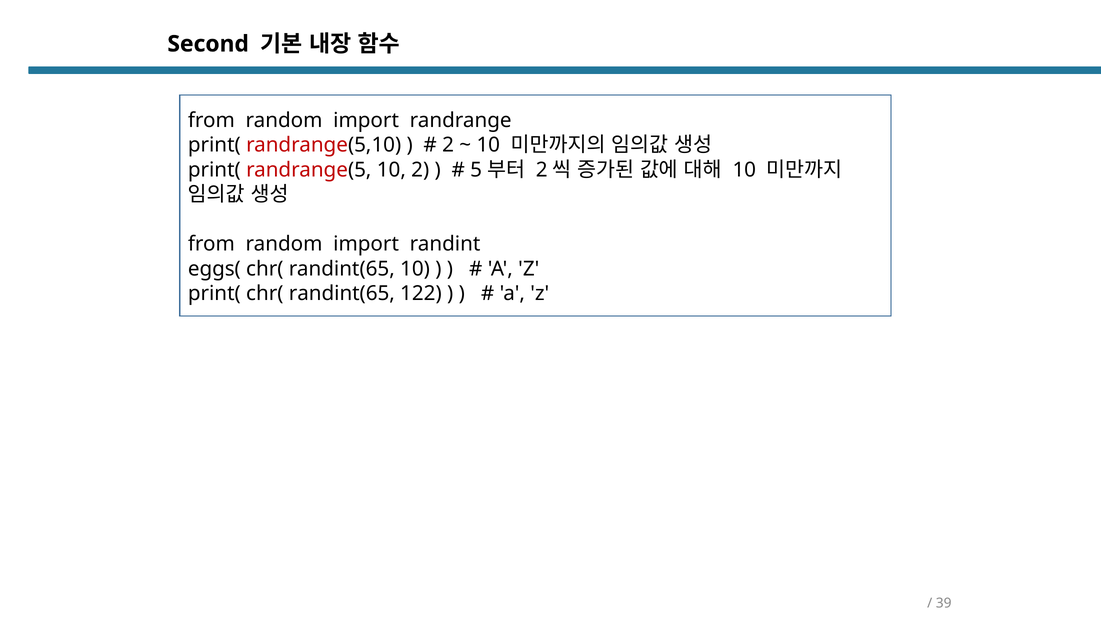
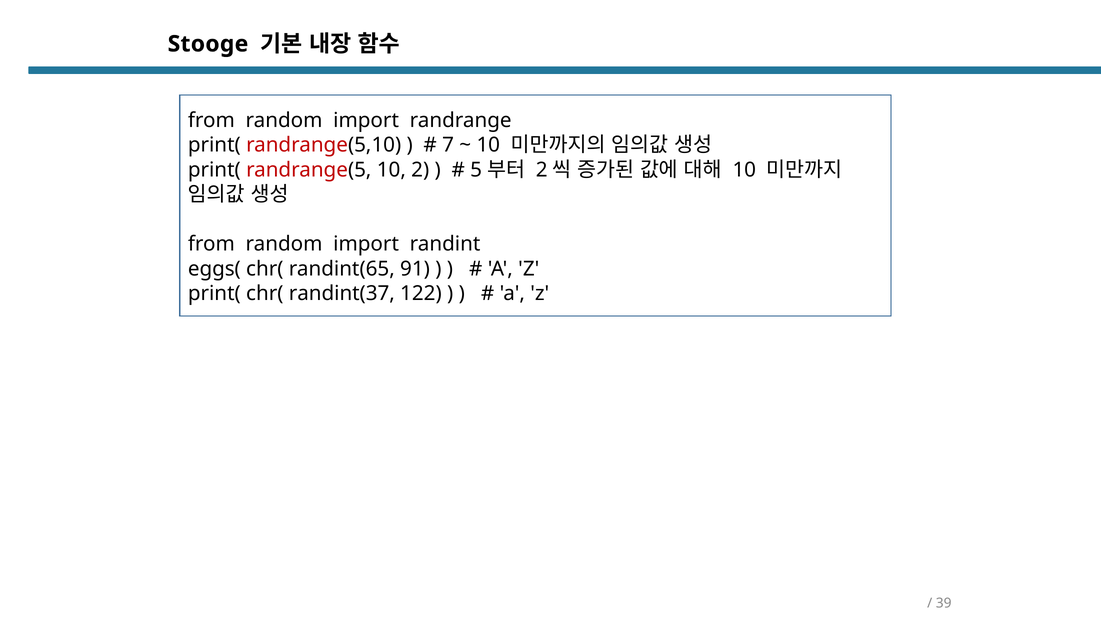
Second: Second -> Stooge (208, 44)
2: 2 -> 7 (448, 145)
randint(65 10: 10 -> 91 (415, 269)
print( chr( randint(65: randint(65 -> randint(37 (342, 294)
